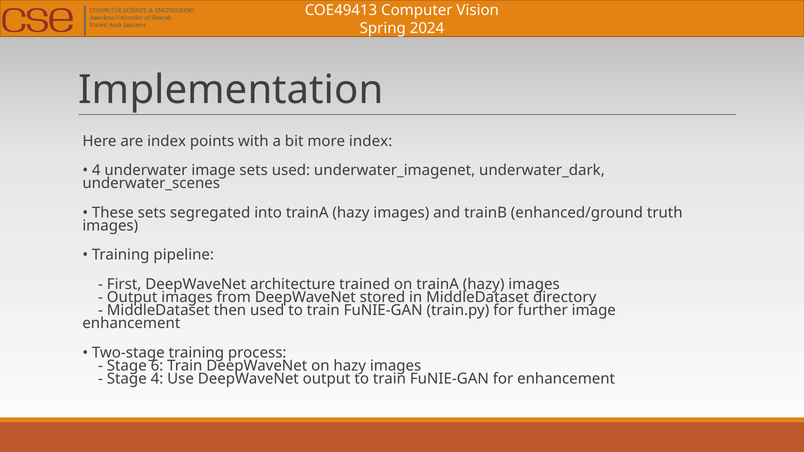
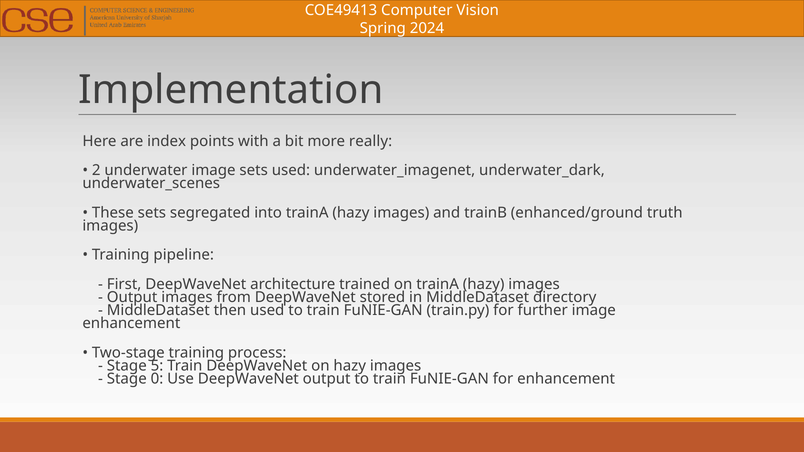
more index: index -> really (371, 141)
4: 4 -> 2 (96, 170)
6: 6 -> 5 (157, 366)
Stage 4: 4 -> 0 (157, 379)
